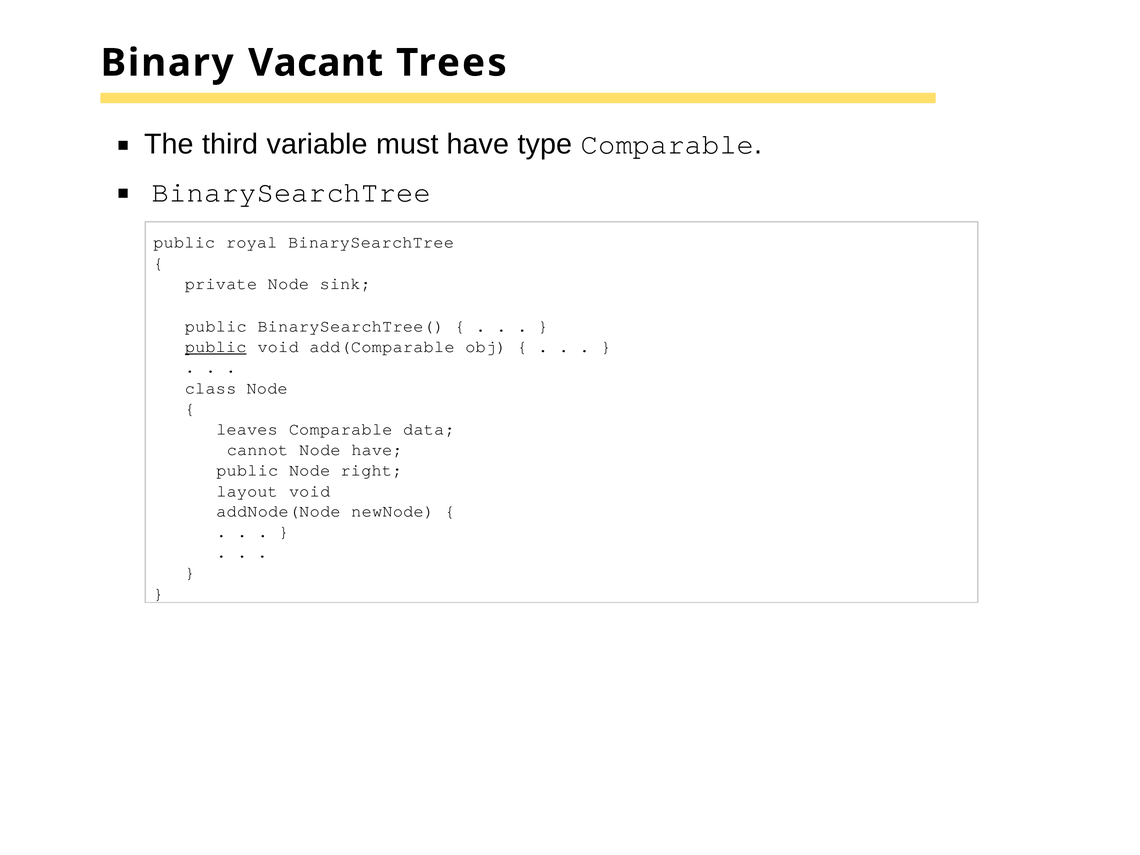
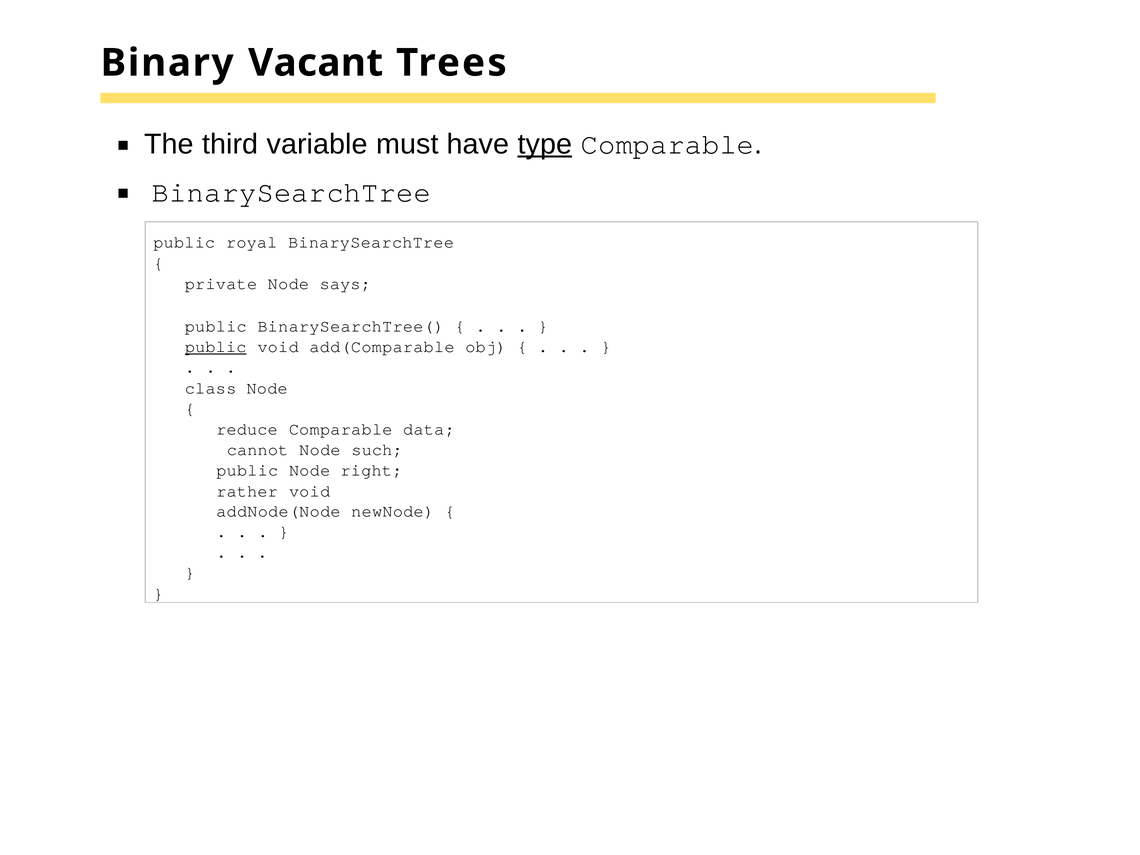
type underline: none -> present (545, 144)
sink: sink -> says (345, 284)
leaves: leaves -> reduce (247, 429)
Node have: have -> such (377, 450)
layout: layout -> rather (247, 491)
